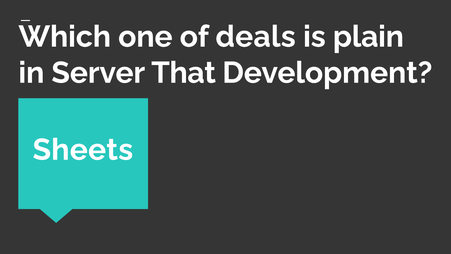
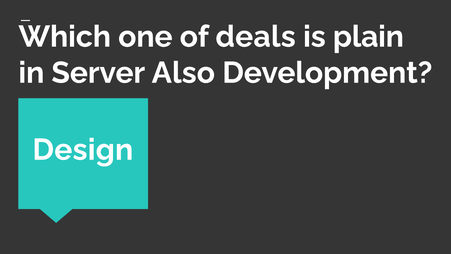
That: That -> Also (183, 73)
Sheets: Sheets -> Design (83, 150)
